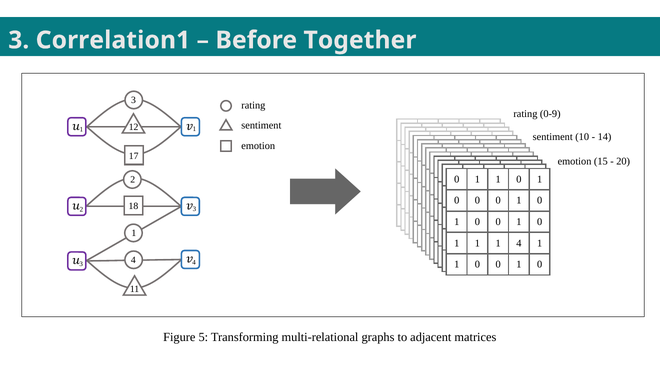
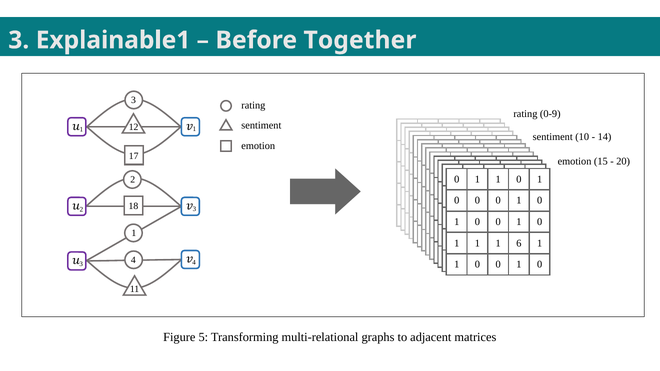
Correlation1: Correlation1 -> Explainable1 (113, 40)
1 1 4: 4 -> 6 (519, 243)
